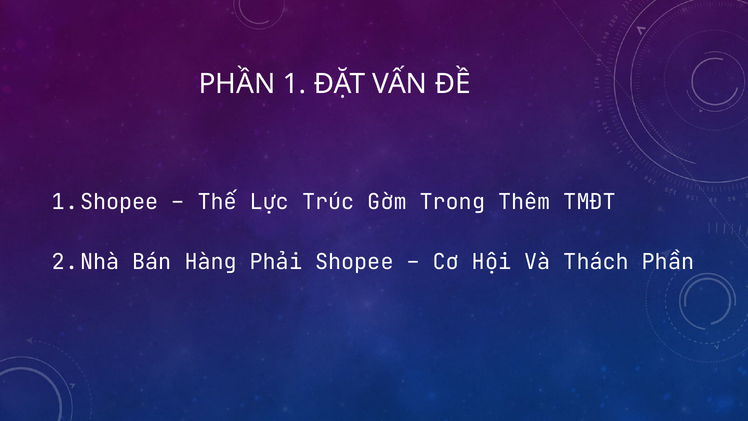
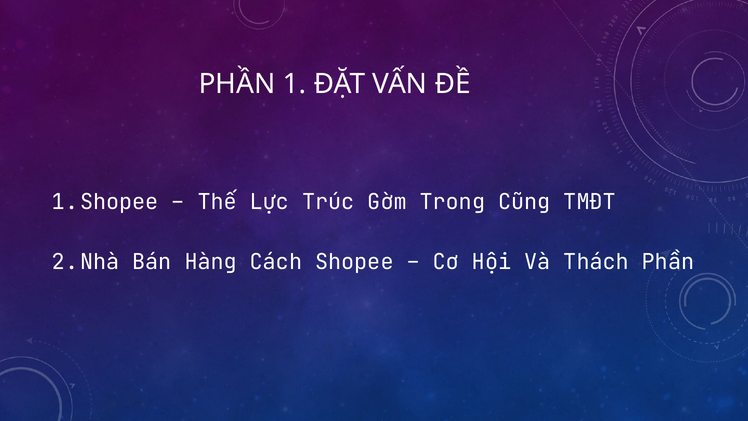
Thêm: Thêm -> Cũng (524, 202)
Phải: Phải -> Cách (276, 262)
